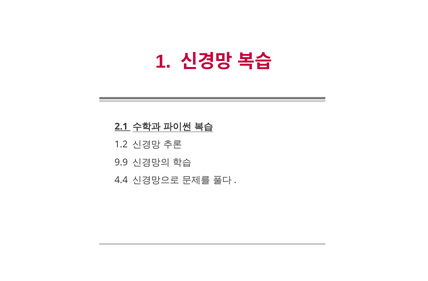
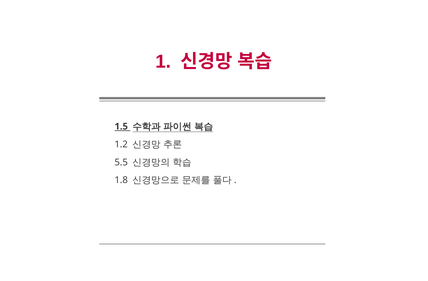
2.1: 2.1 -> 1.5 (121, 127)
9.9: 9.9 -> 5.5 (121, 162)
4.4: 4.4 -> 1.8 (121, 180)
